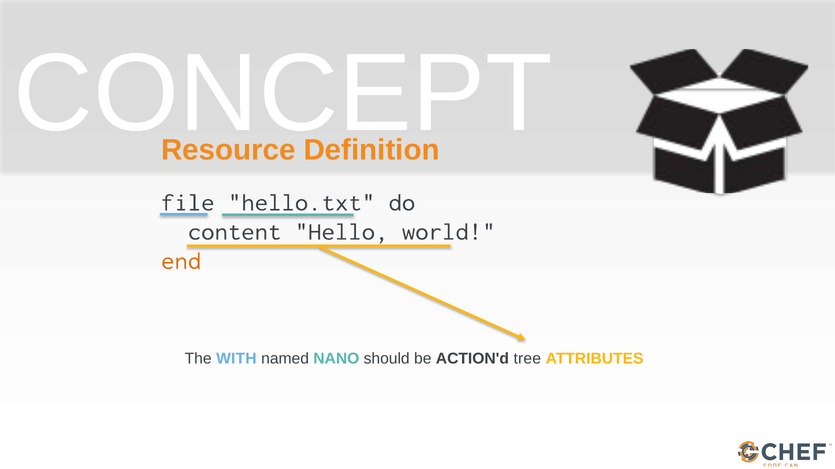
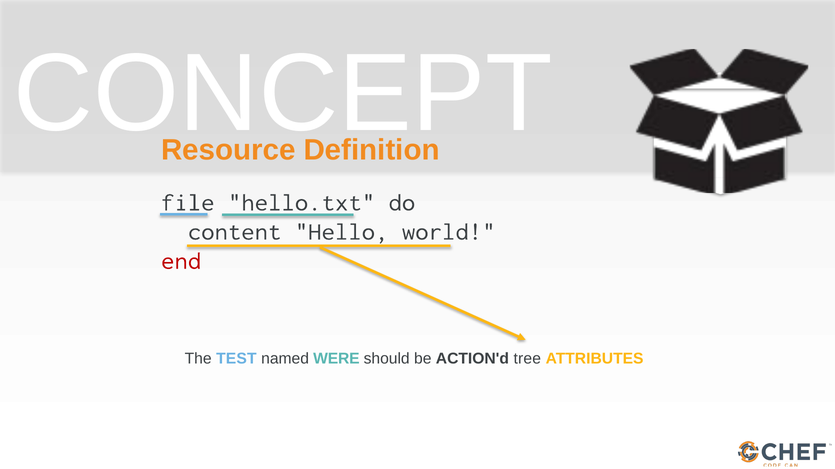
end colour: orange -> red (181, 261)
WITH: WITH -> TEST (236, 359)
NANO: NANO -> WERE (336, 359)
